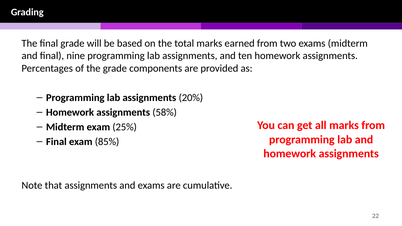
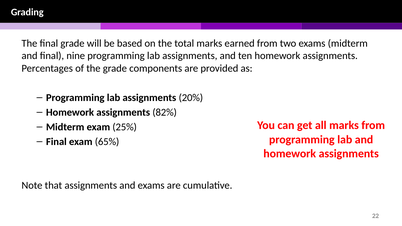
58%: 58% -> 82% (165, 112)
85%: 85% -> 65% (107, 142)
